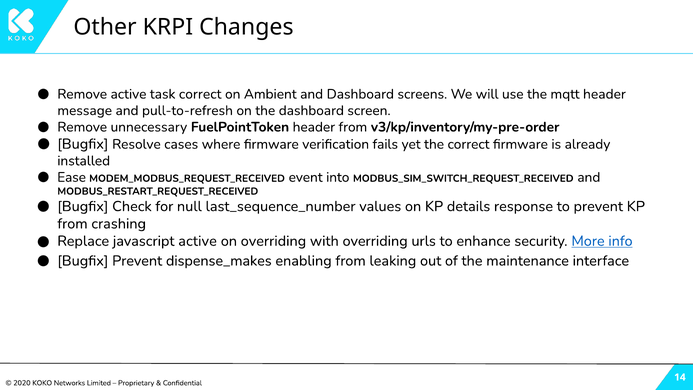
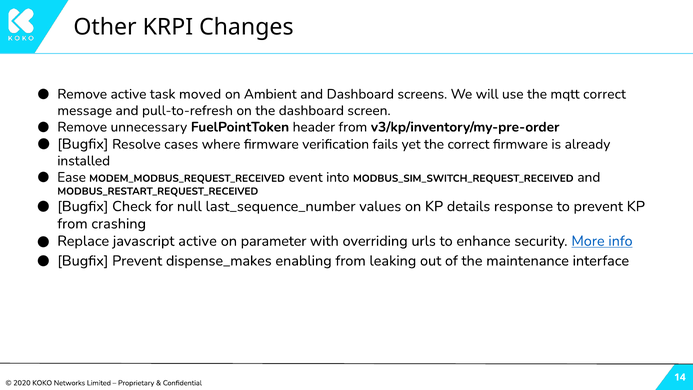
task correct: correct -> moved (200, 94)
mqtt header: header -> correct (604, 94)
on overriding: overriding -> parameter (274, 241)
